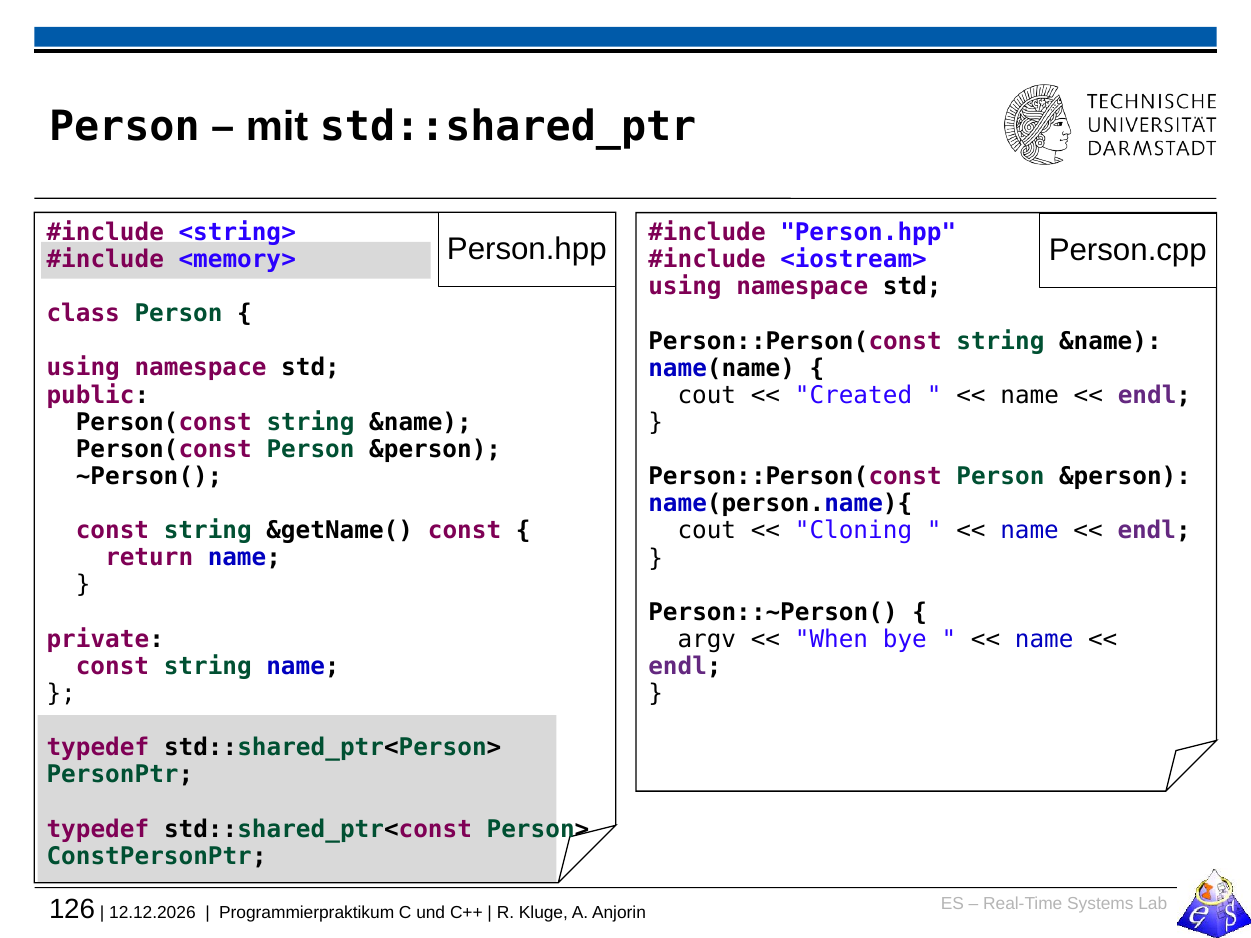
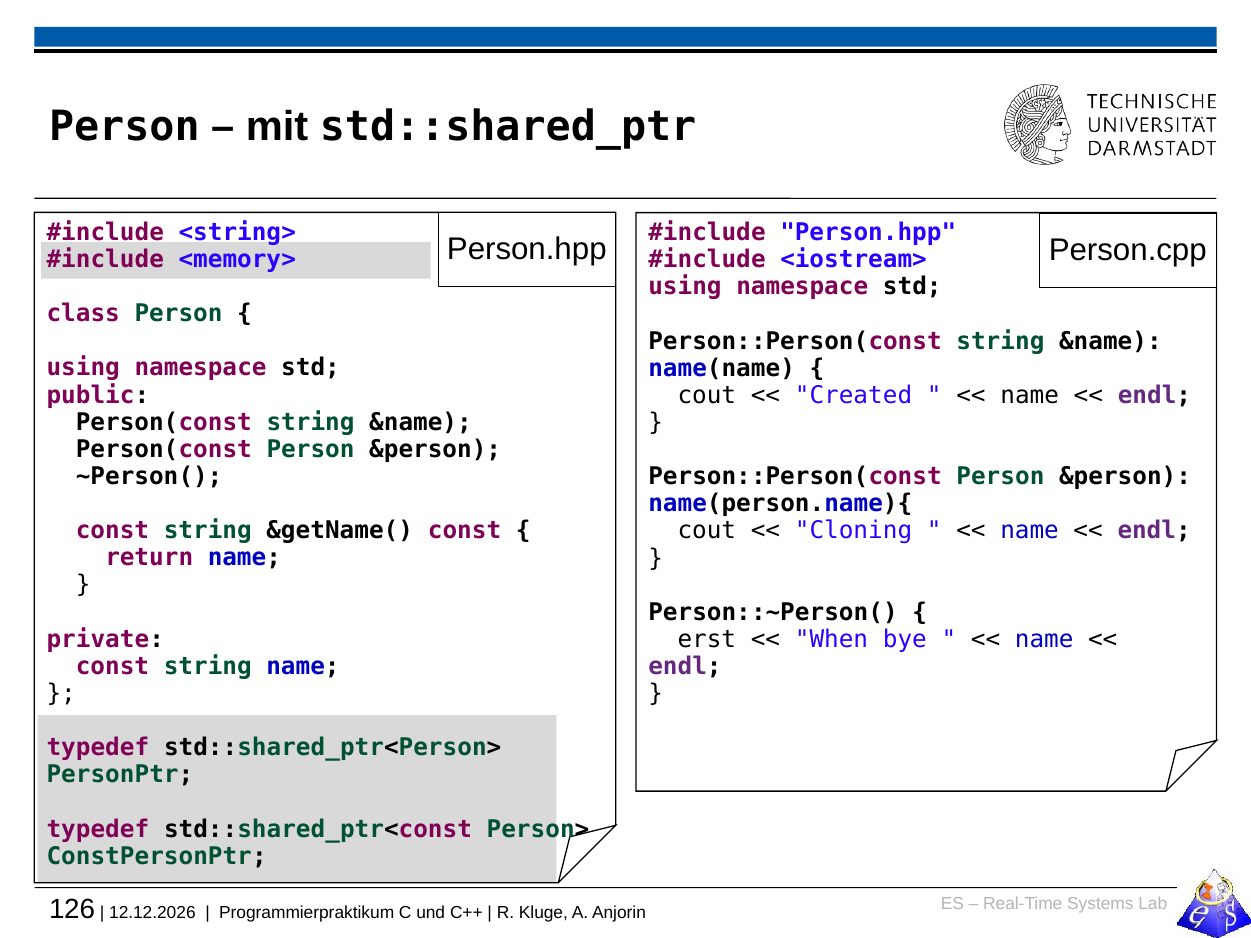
argv: argv -> erst (707, 640)
